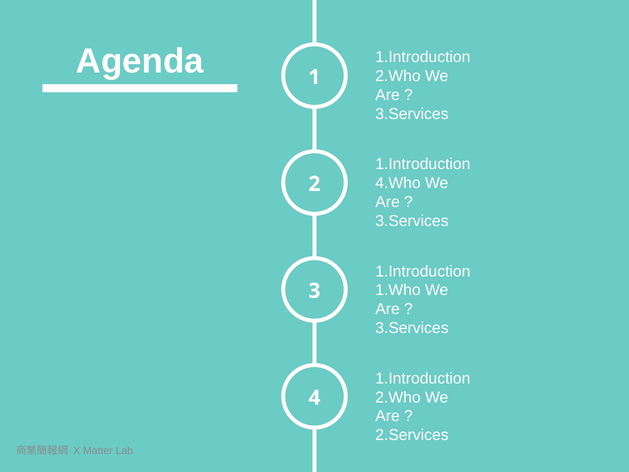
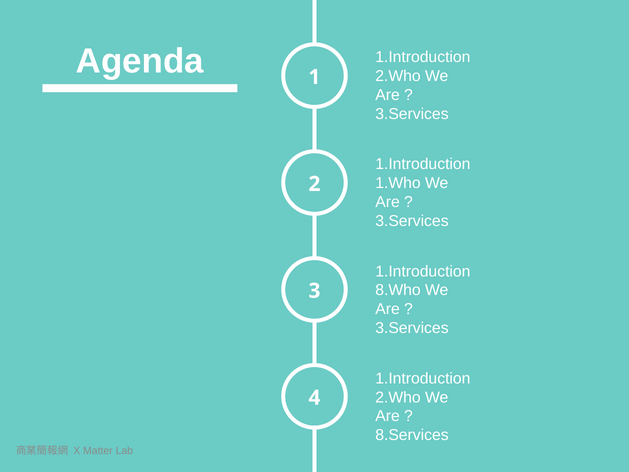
4.Who: 4.Who -> 1.Who (398, 183)
1.Who: 1.Who -> 8.Who (398, 290)
2.Services: 2.Services -> 8.Services (412, 435)
